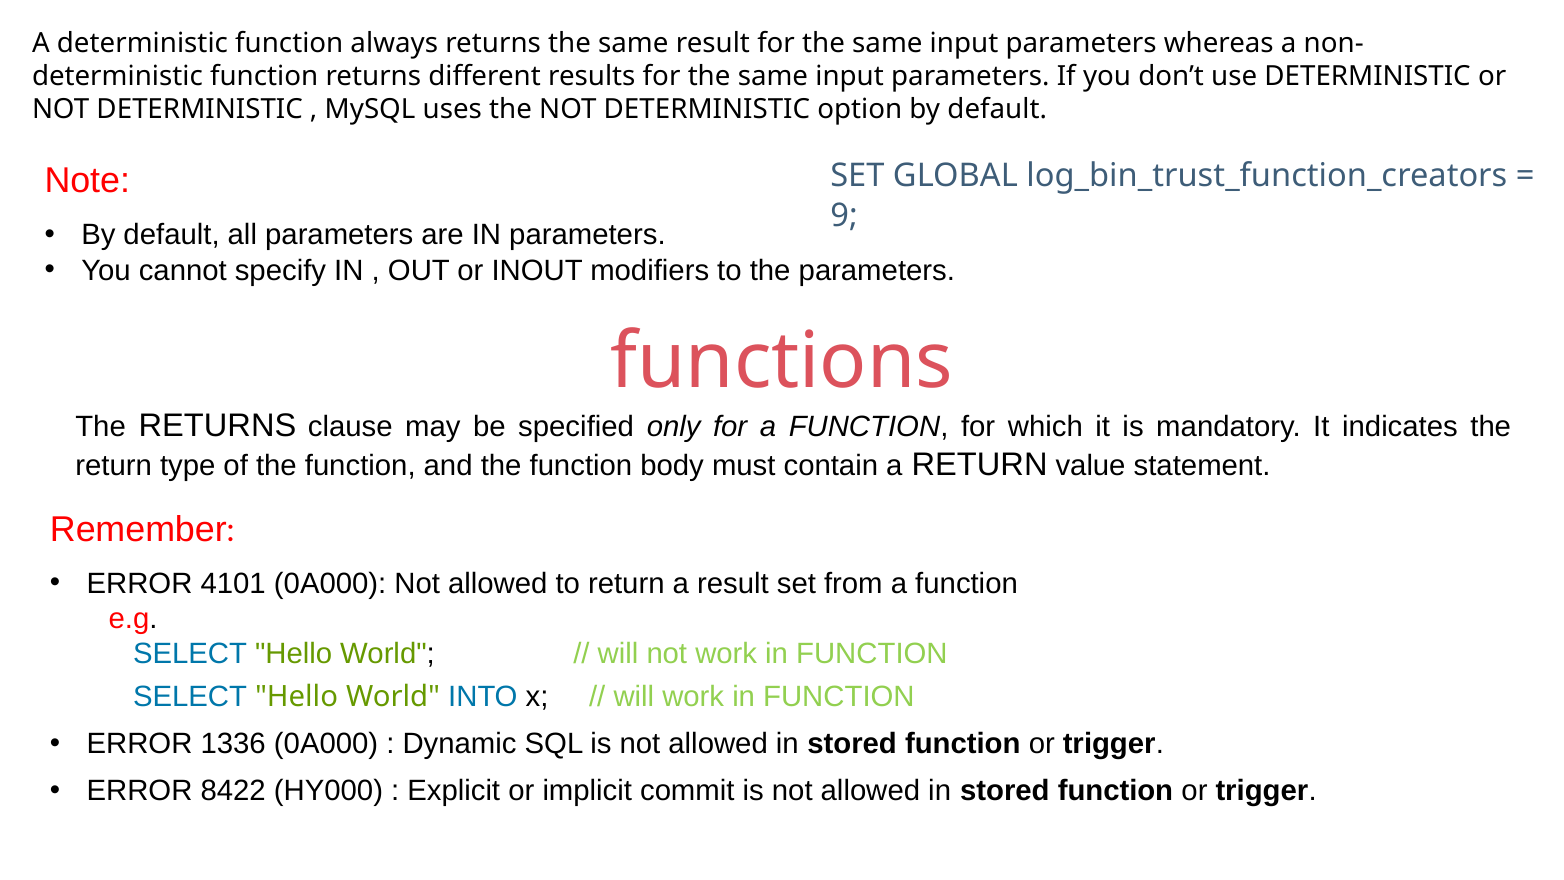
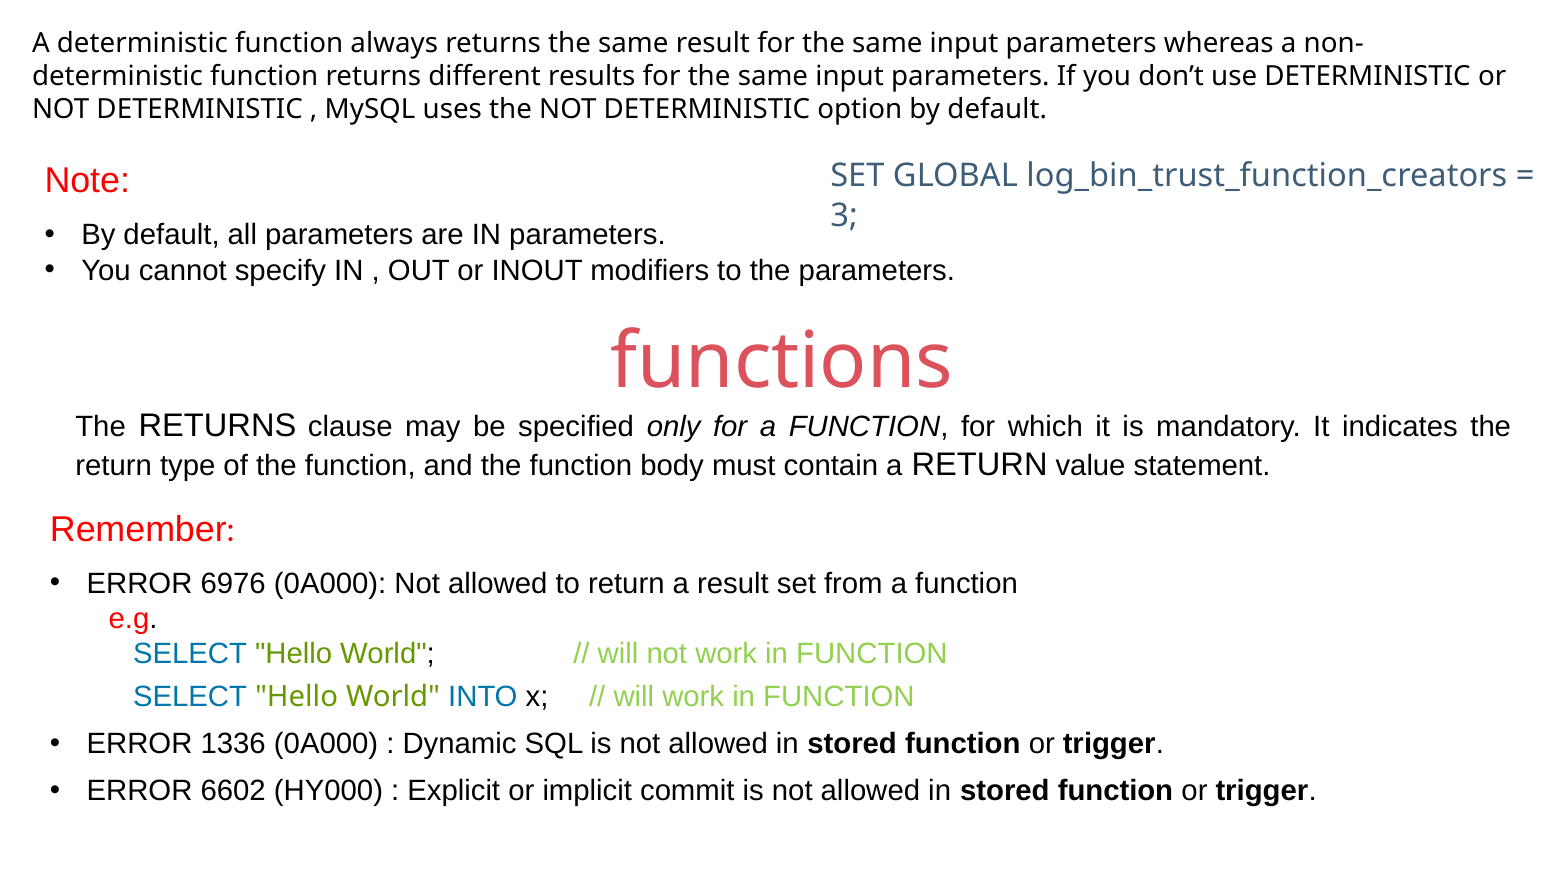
9: 9 -> 3 (844, 215)
4101: 4101 -> 6976 (233, 584)
8422: 8422 -> 6602 (233, 791)
